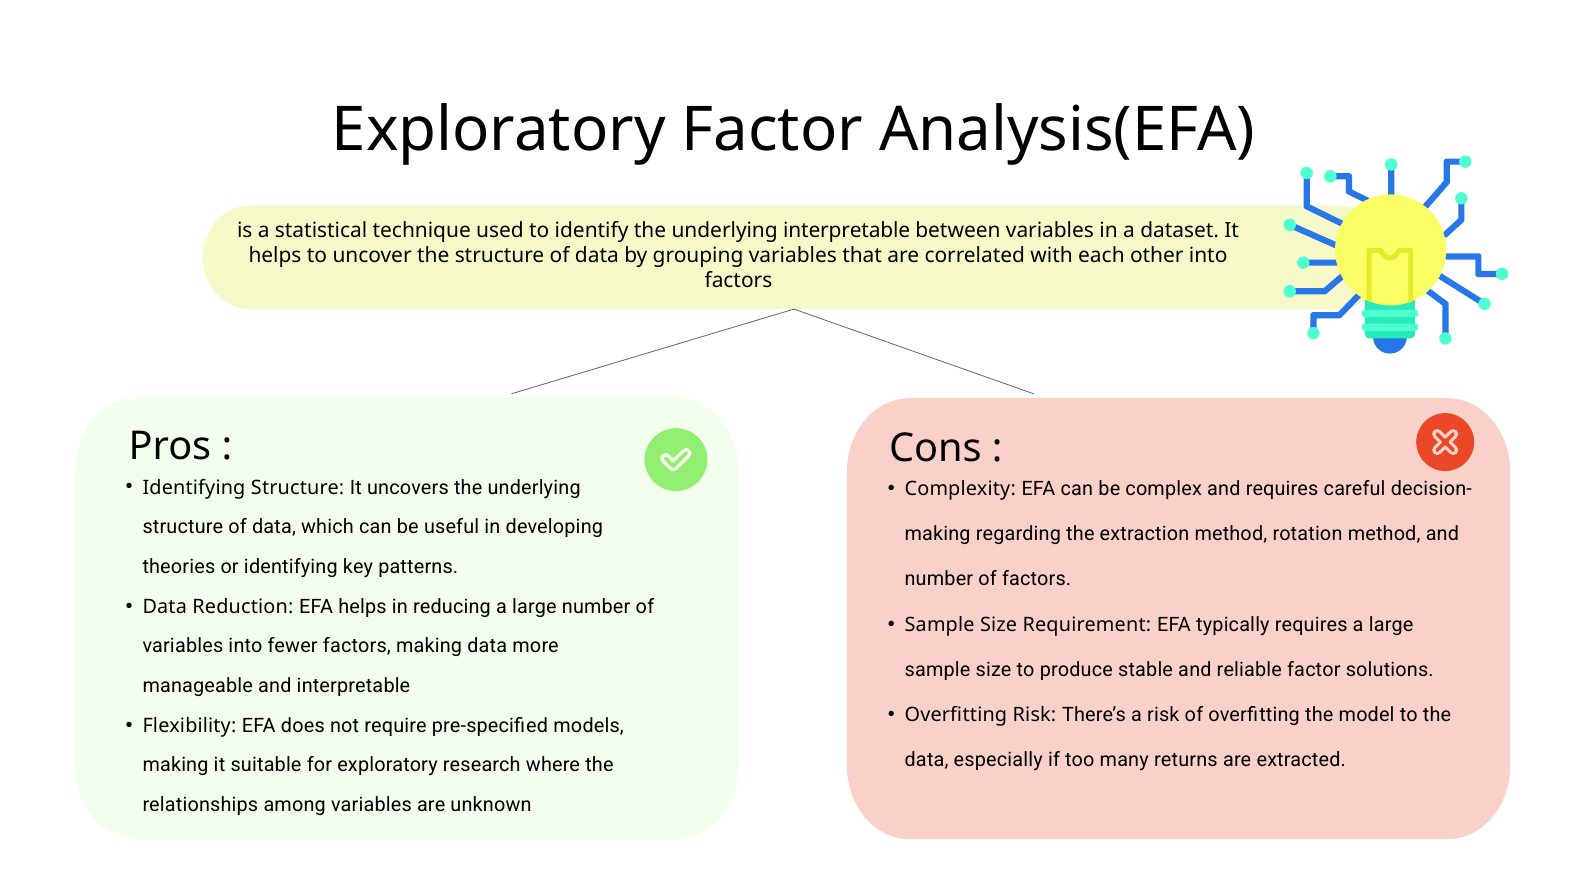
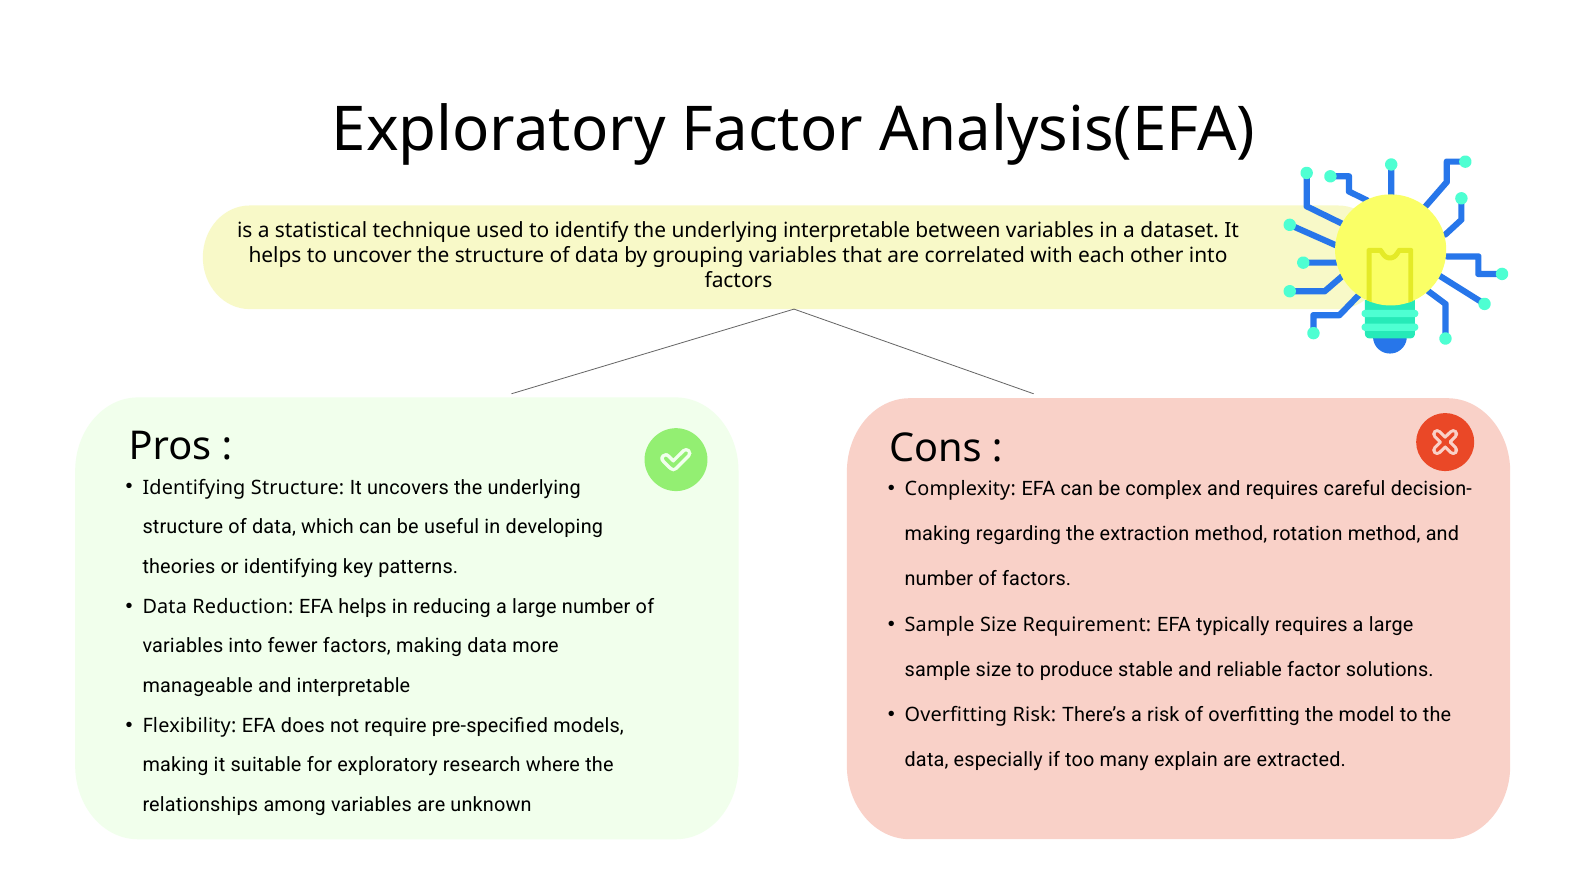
returns: returns -> explain (1186, 761)
